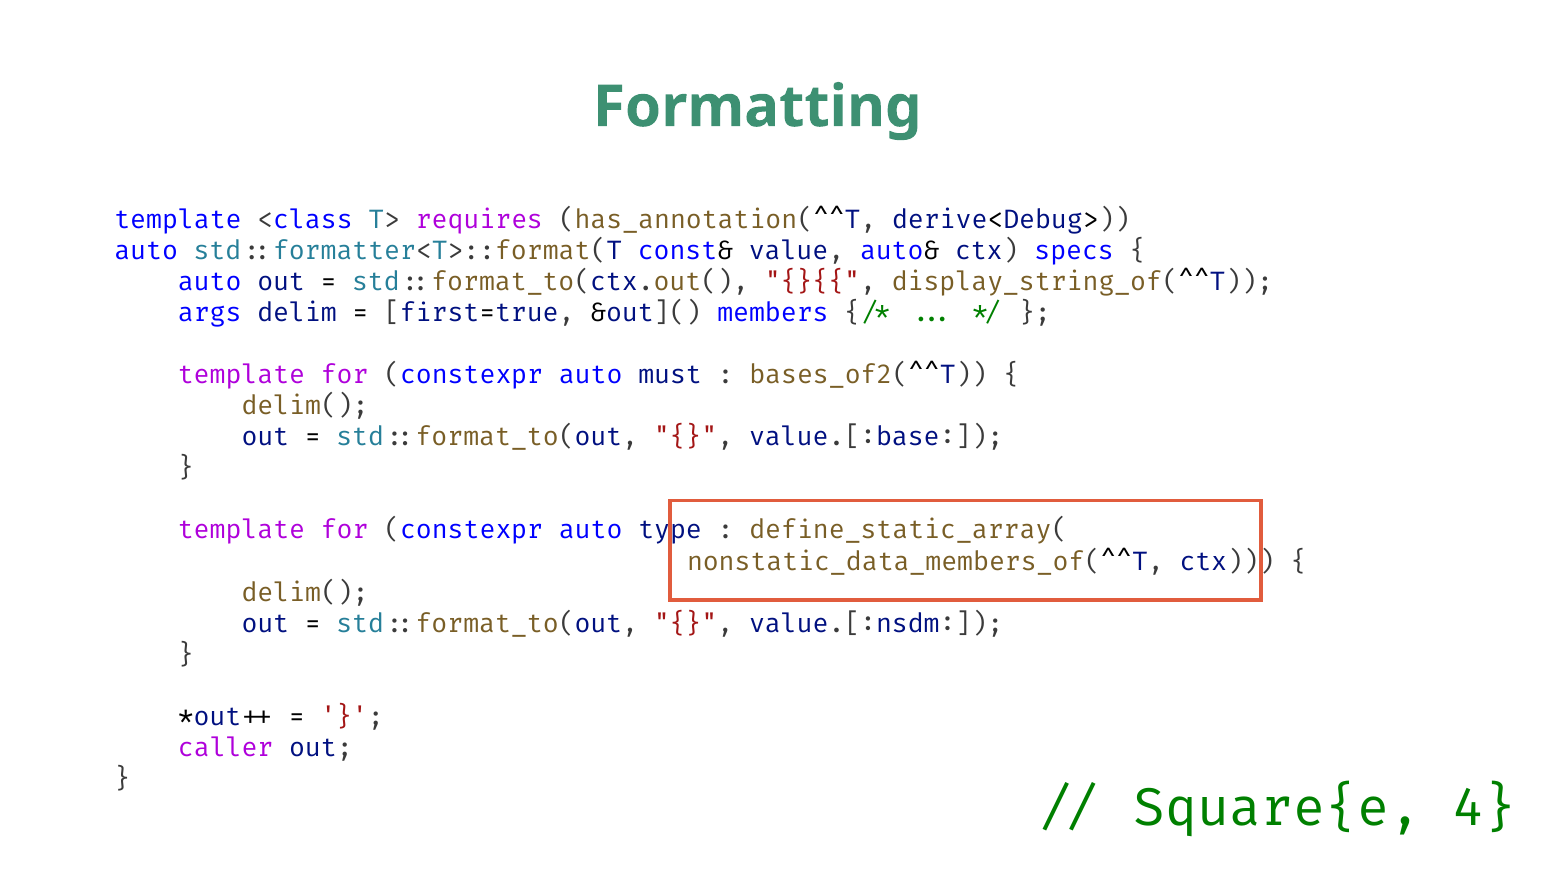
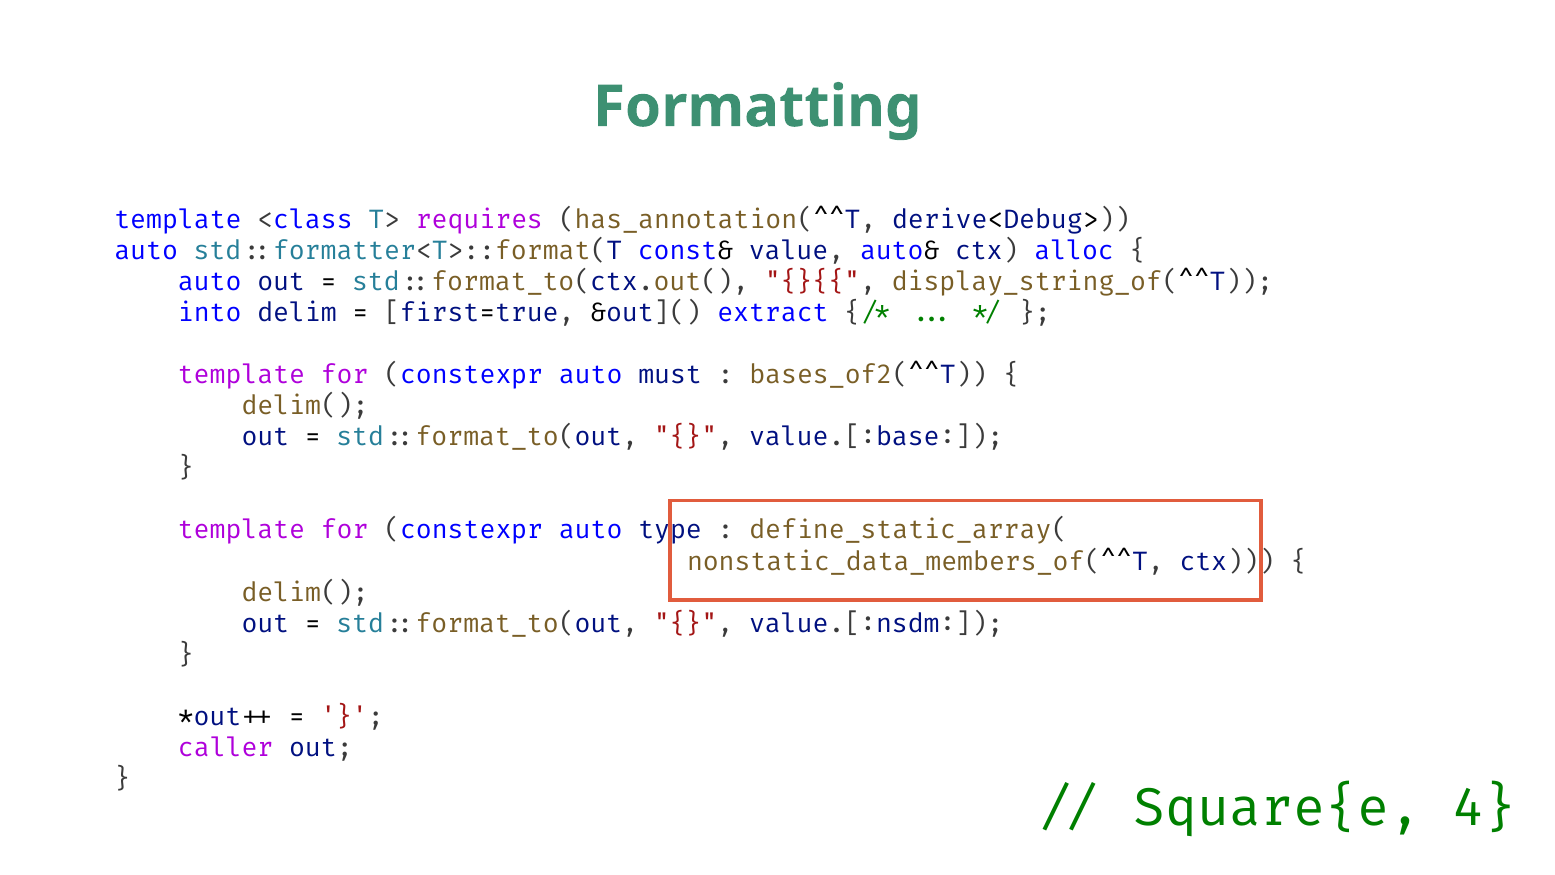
specs: specs -> alloc (1074, 250)
args: args -> into (210, 313)
members: members -> extract (773, 313)
